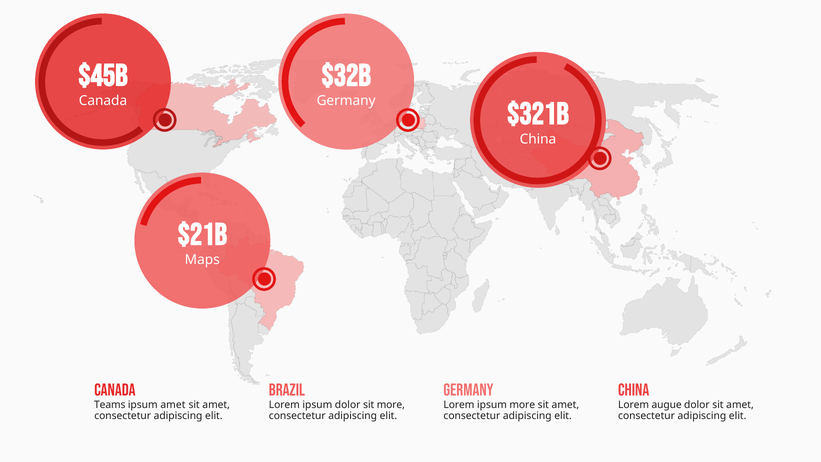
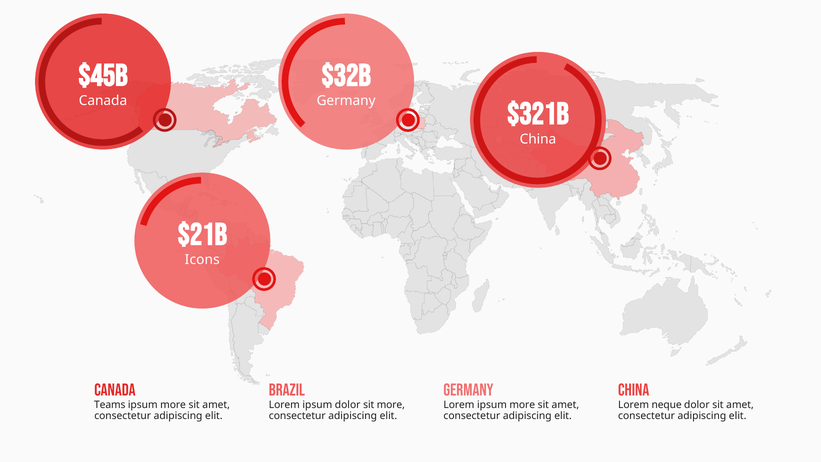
Maps: Maps -> Icons (202, 260)
amet: amet -> more (173, 404)
augue: augue -> neque (667, 404)
